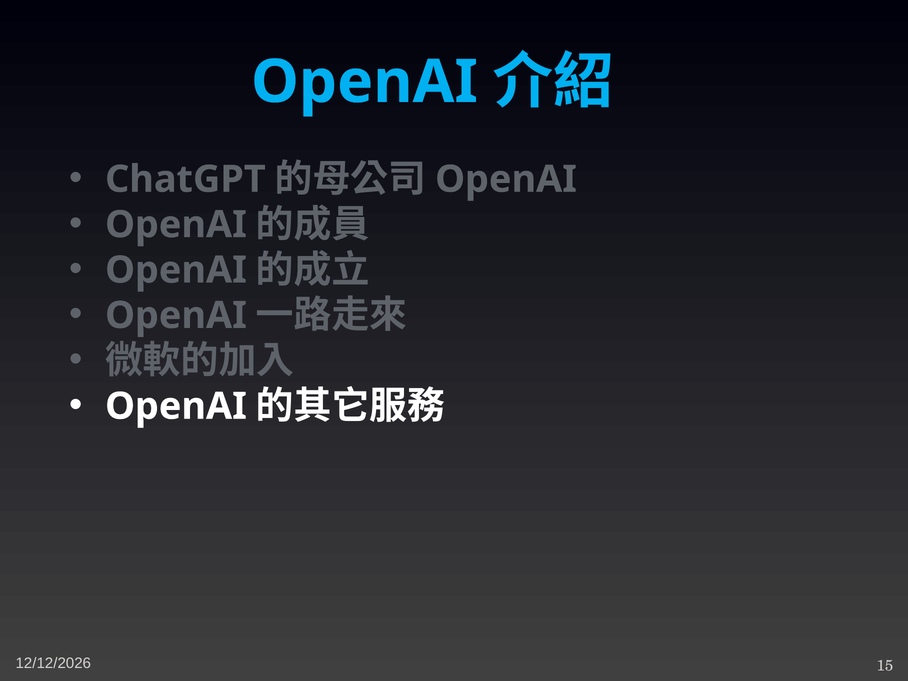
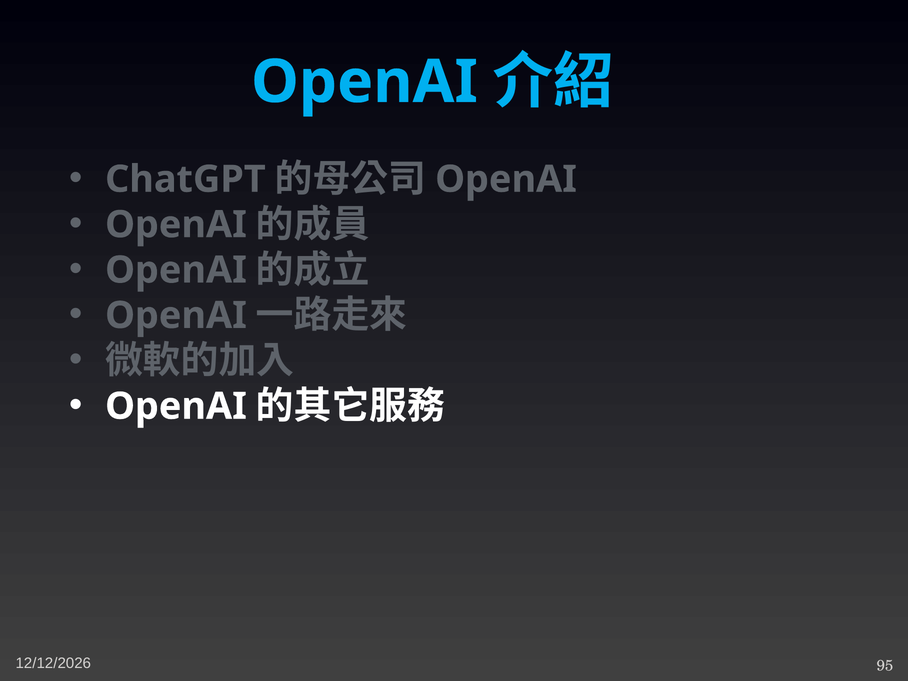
15: 15 -> 95 (885, 666)
